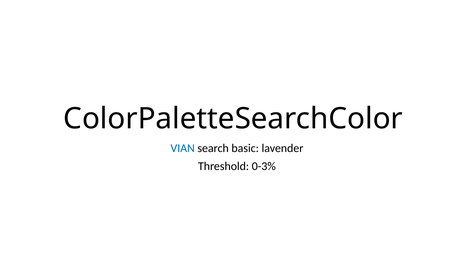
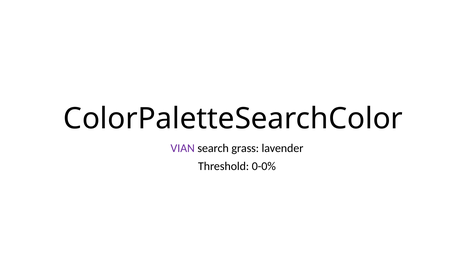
VIAN colour: blue -> purple (183, 148)
basic: basic -> grass (245, 148)
0-3%: 0-3% -> 0-0% (264, 166)
